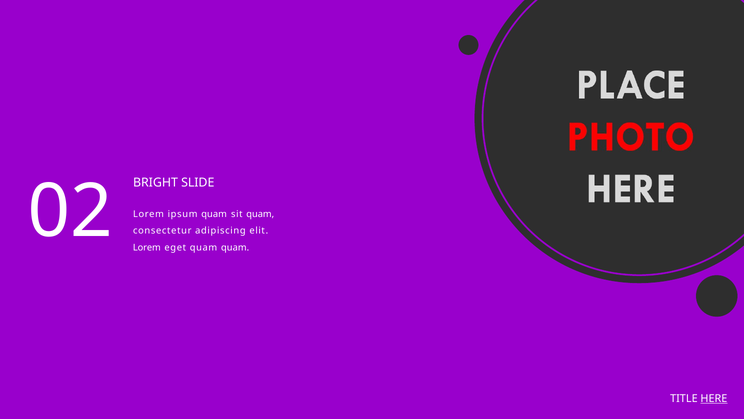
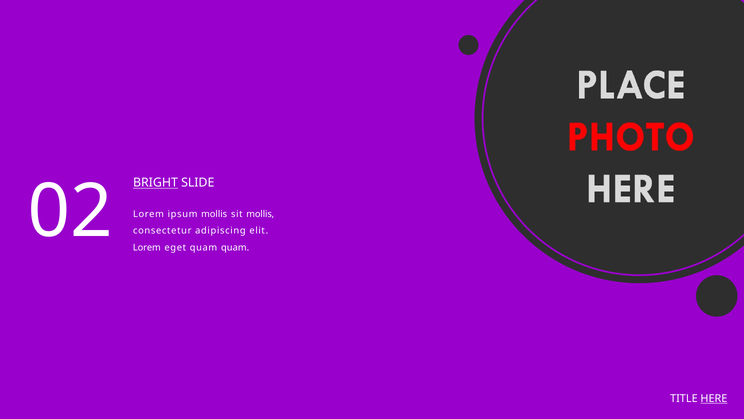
BRIGHT underline: none -> present (155, 183)
ipsum quam: quam -> mollis (214, 214)
sit quam: quam -> mollis (260, 214)
